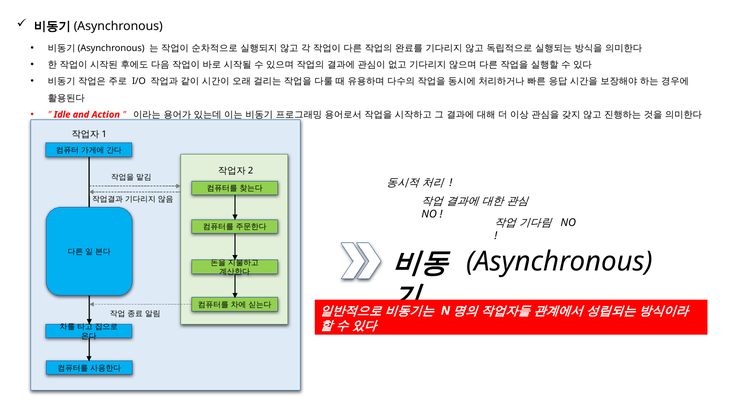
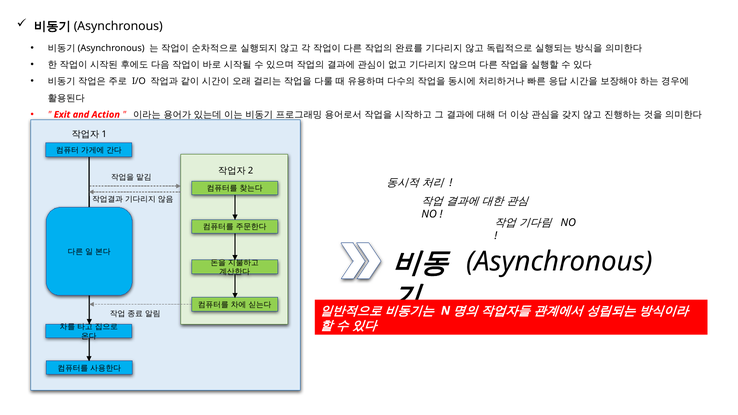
Idle: Idle -> Exit (62, 115)
